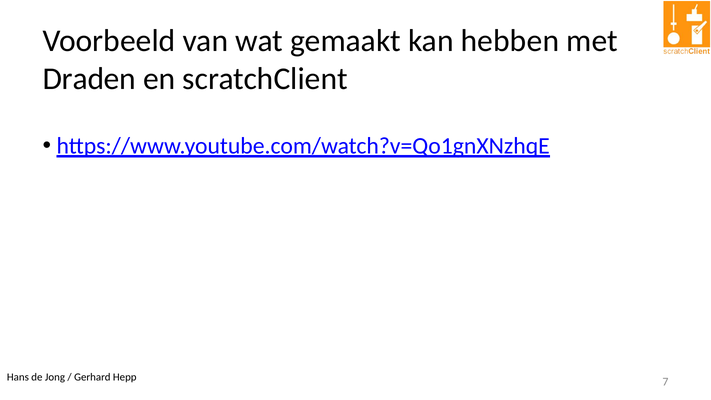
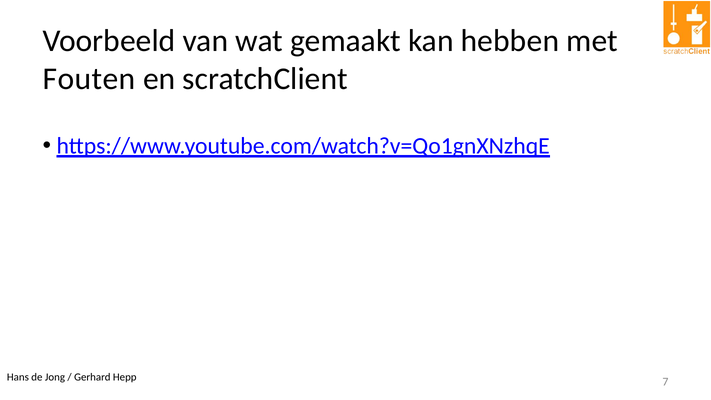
Draden: Draden -> Fouten (89, 79)
